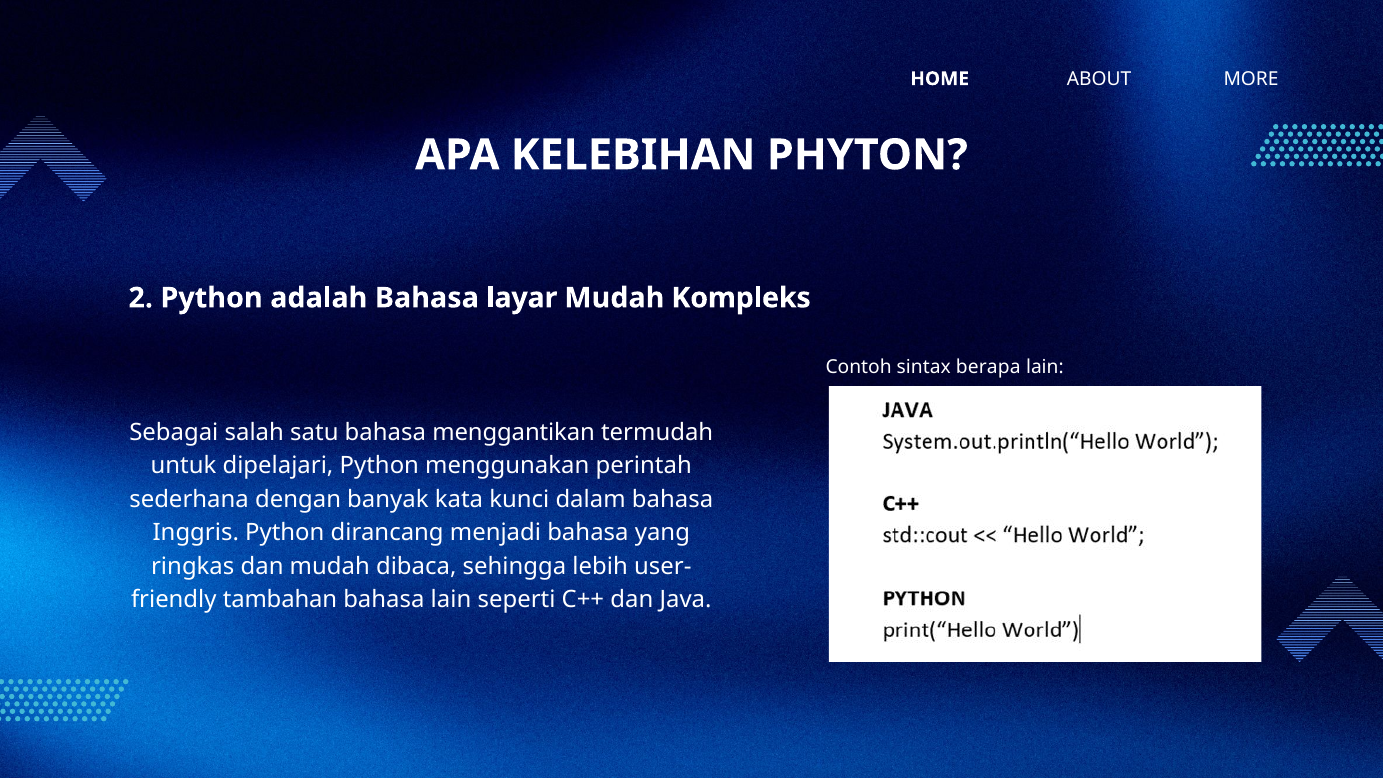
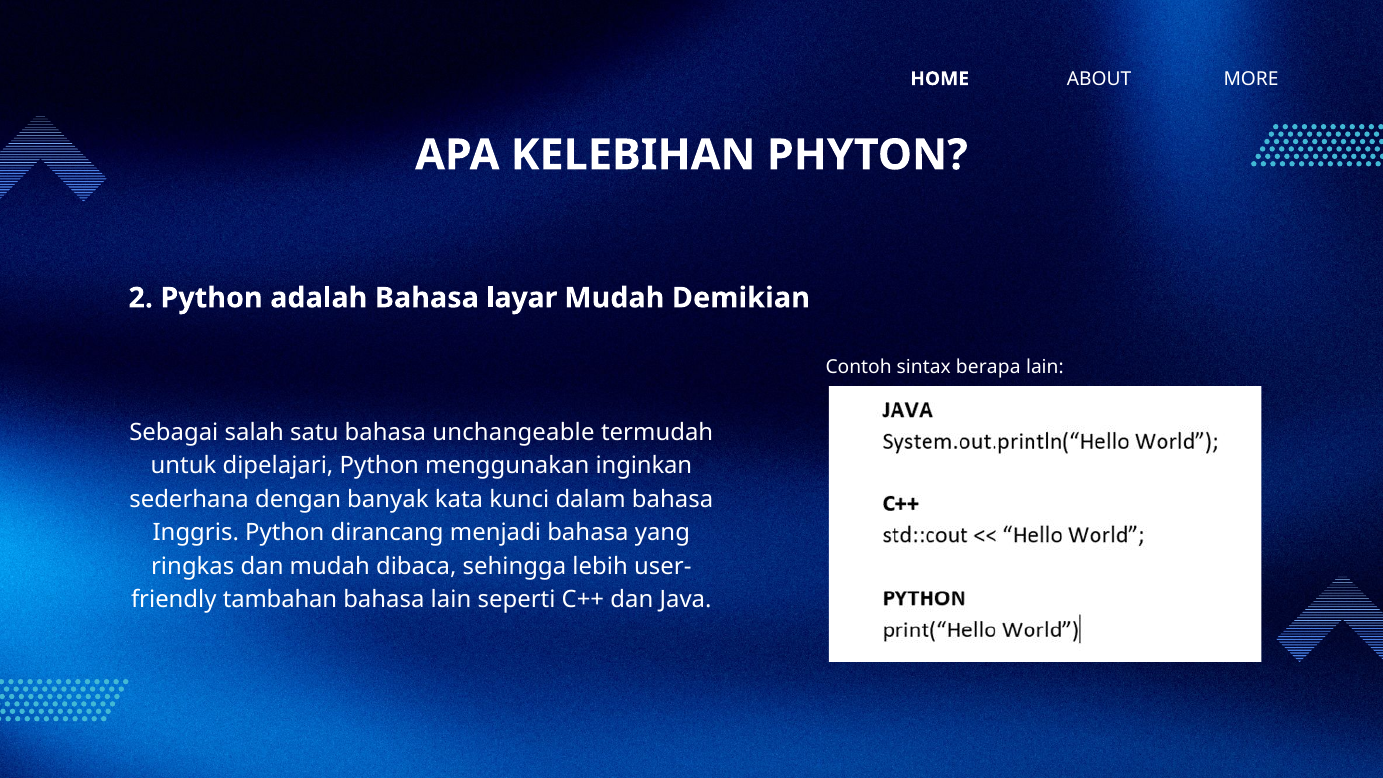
Kompleks: Kompleks -> Demikian (741, 298)
menggantikan: menggantikan -> unchangeable (513, 432)
perintah: perintah -> inginkan (644, 466)
